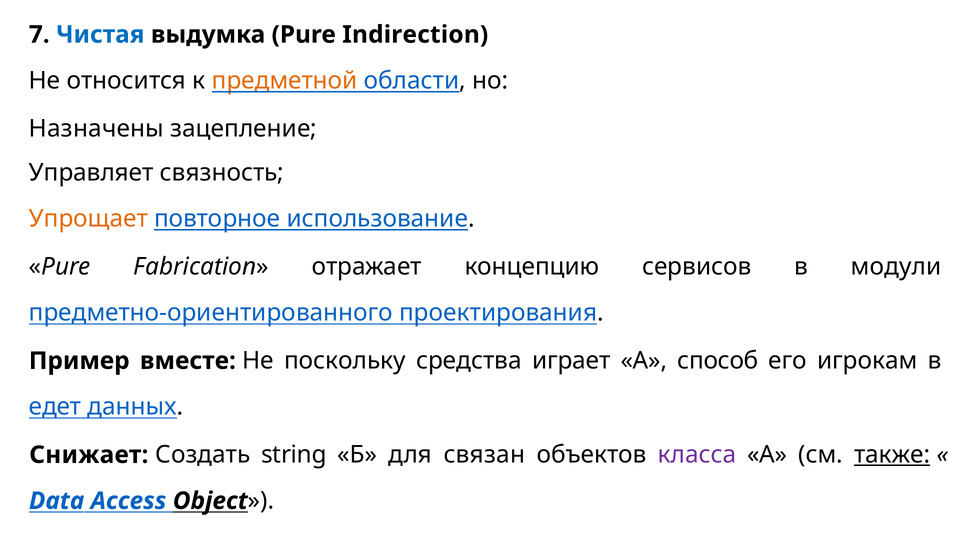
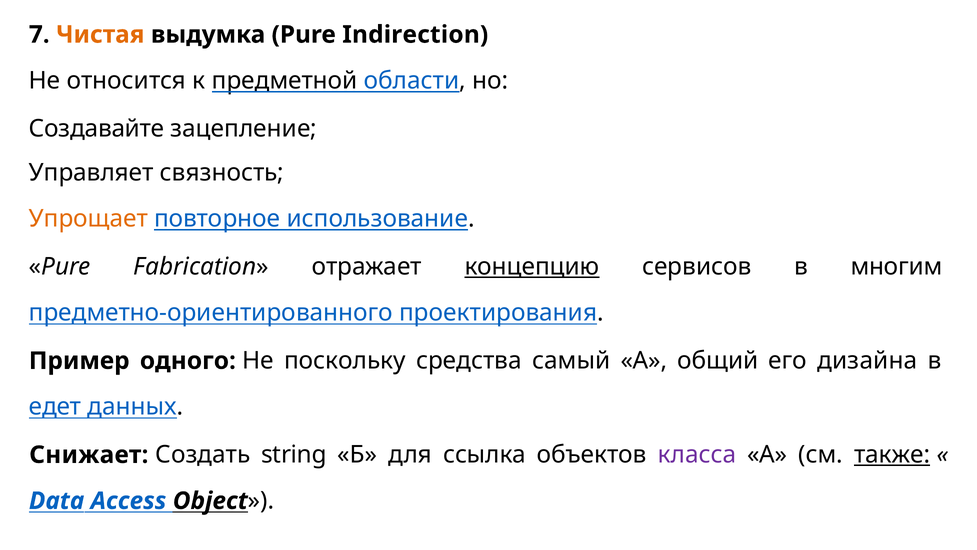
Чистая colour: blue -> orange (100, 35)
предметной colour: orange -> black (285, 81)
Назначены: Назначены -> Создавайте (97, 129)
концепцию underline: none -> present (532, 267)
модули: модули -> многим (896, 267)
вместе: вместе -> одного (188, 361)
играет: играет -> самый (571, 361)
способ: способ -> общий (718, 361)
игрокам: игрокам -> дизайна (867, 361)
связан: связан -> ссылка (485, 455)
